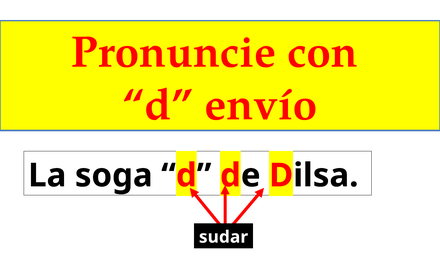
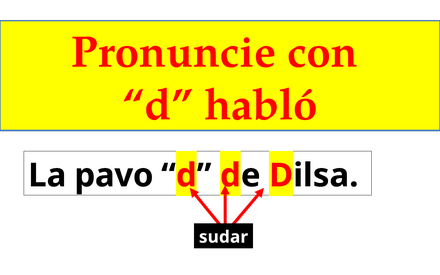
envío: envío -> habló (261, 105)
soga: soga -> pavo (114, 176)
